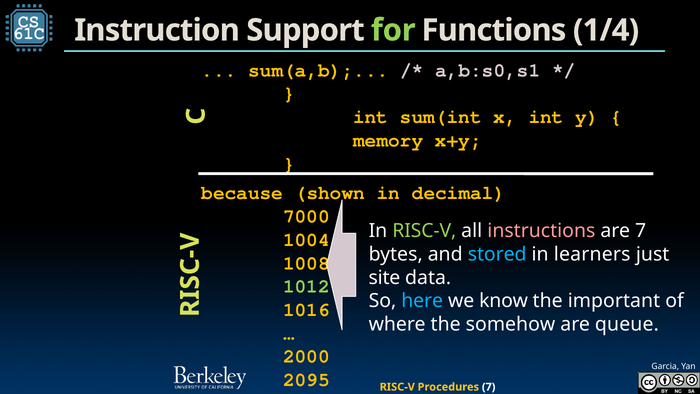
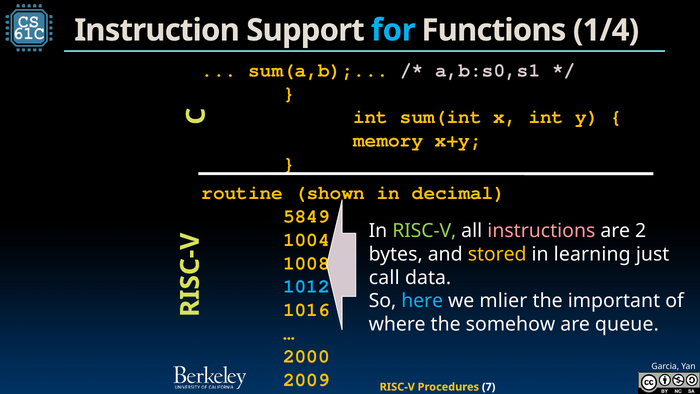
for colour: light green -> light blue (393, 30)
because: because -> routine (242, 193)
7000: 7000 -> 5849 (306, 216)
are 7: 7 -> 2 (641, 231)
stored colour: light blue -> yellow (497, 254)
learners: learners -> learning (592, 254)
site: site -> call (384, 278)
1012 colour: light green -> light blue (306, 286)
know: know -> mlier (503, 301)
2095: 2095 -> 2009 (306, 380)
